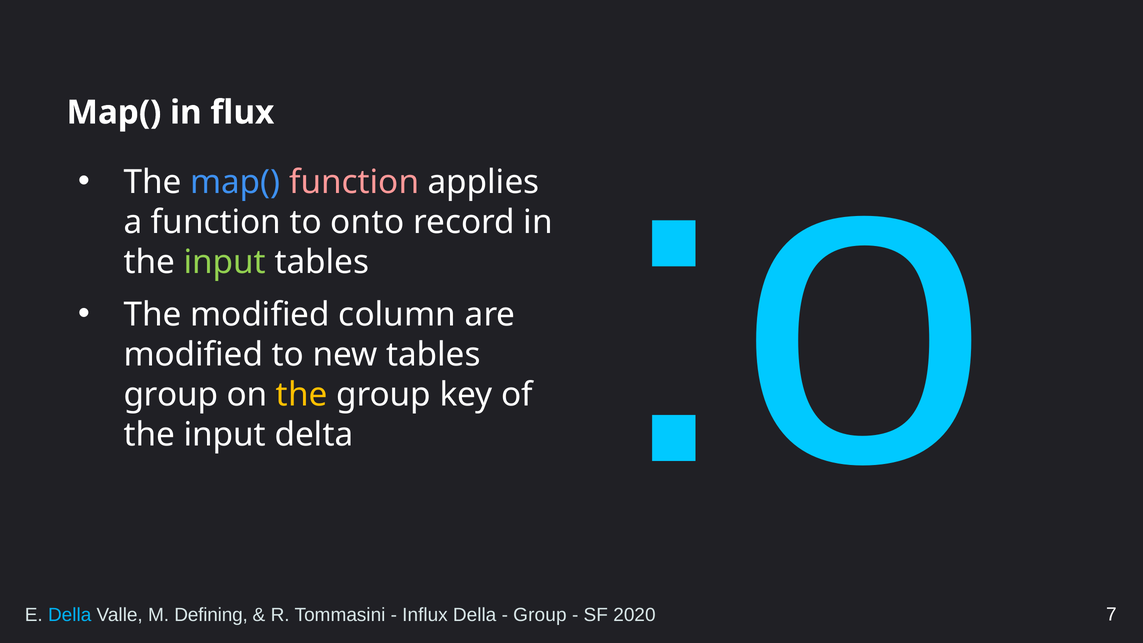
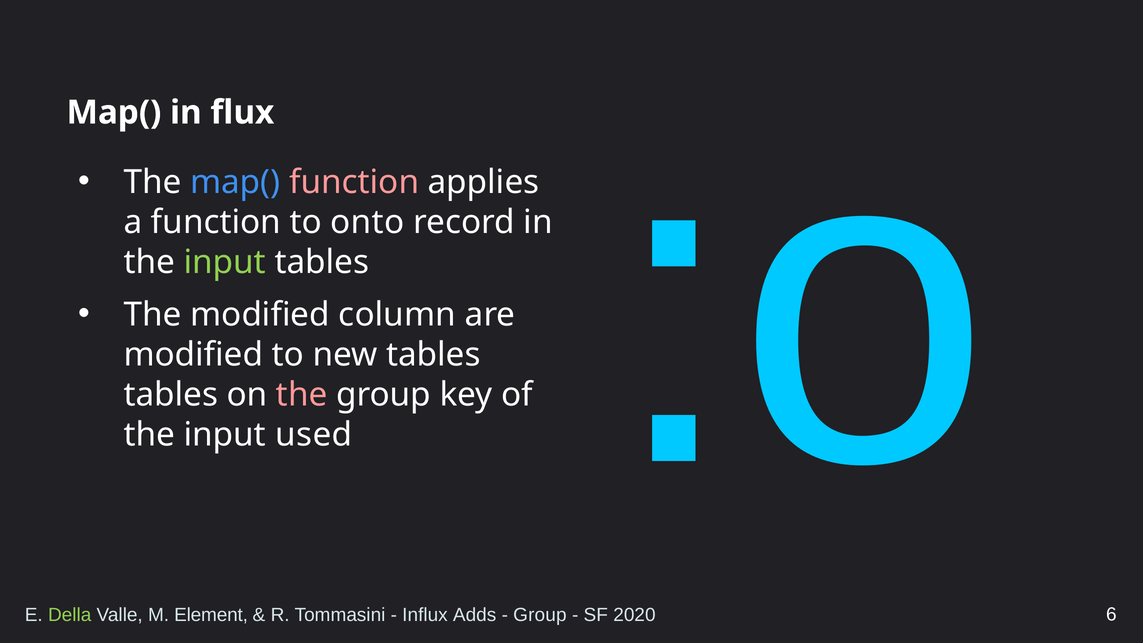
group: group -> tables (171, 395)
the colour: yellow -> pink (302, 395)
delta: delta -> used (314, 435)
Della colour: light blue -> light green (70, 615)
Defining: Defining -> Element (211, 615)
Influx Della: Della -> Adds (475, 615)
7: 7 -> 6 (1111, 614)
